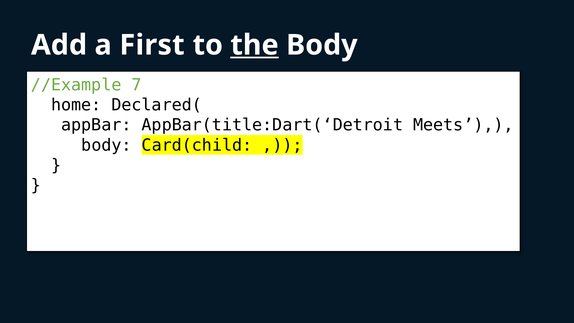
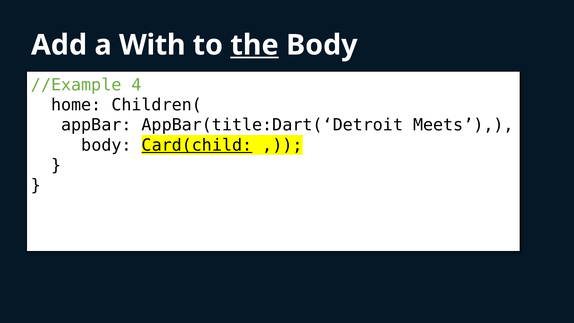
First: First -> With (152, 45)
7: 7 -> 4 (137, 85)
Declared(: Declared( -> Children( (157, 105)
Card(child underline: none -> present (197, 145)
